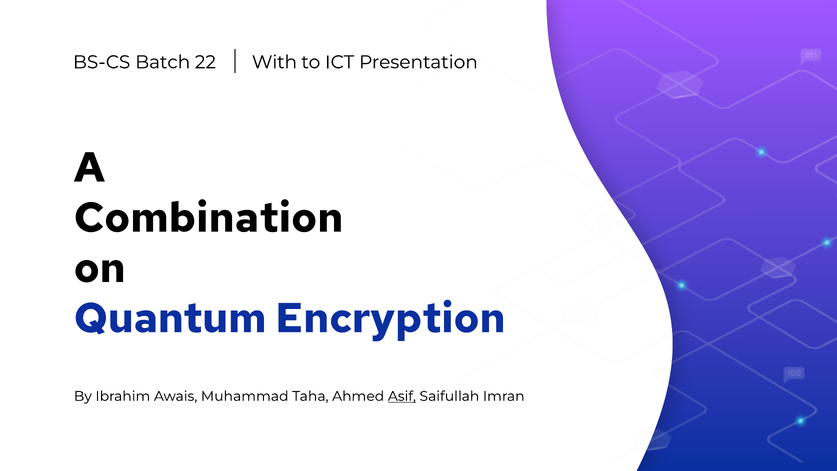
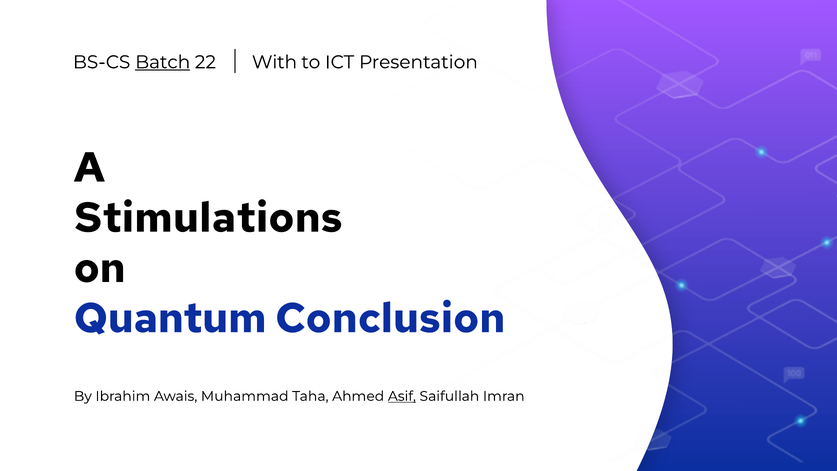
Batch underline: none -> present (163, 62)
Combination: Combination -> Stimulations (208, 218)
Encryption: Encryption -> Conclusion (390, 318)
